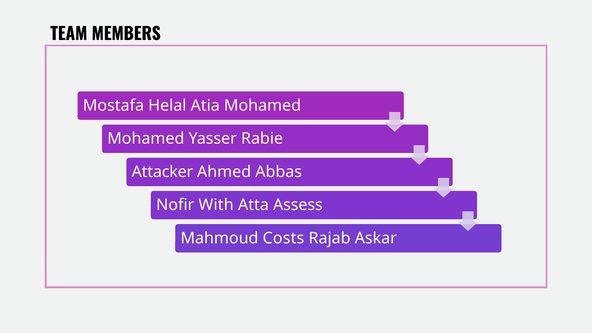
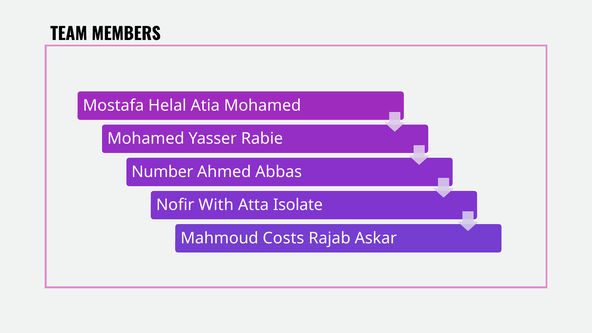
Attacker: Attacker -> Number (162, 172)
Assess: Assess -> Isolate (298, 205)
